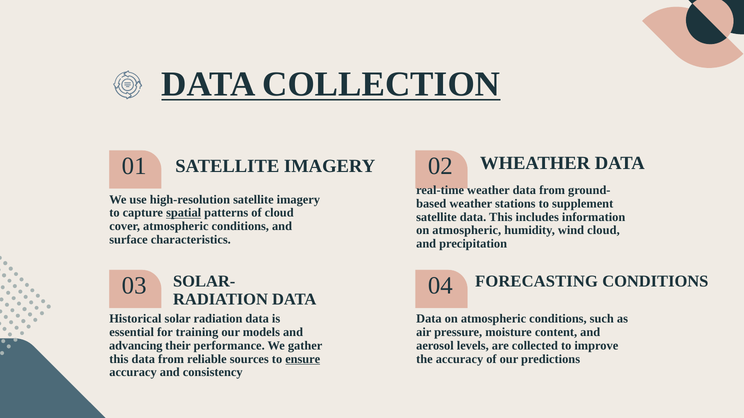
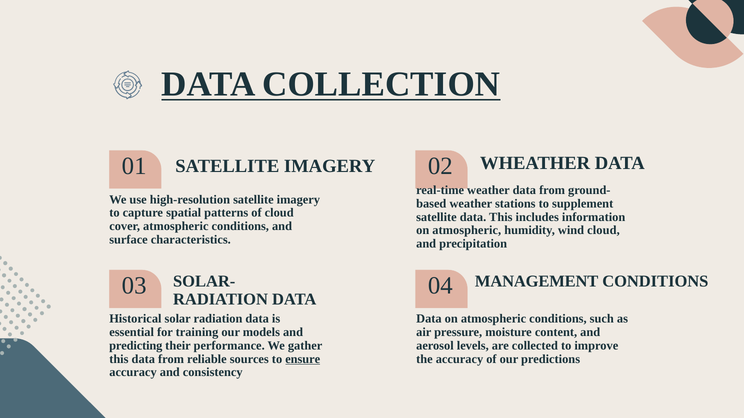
spatial underline: present -> none (184, 213)
FORECASTING: FORECASTING -> MANAGEMENT (537, 282)
advancing: advancing -> predicting (136, 346)
